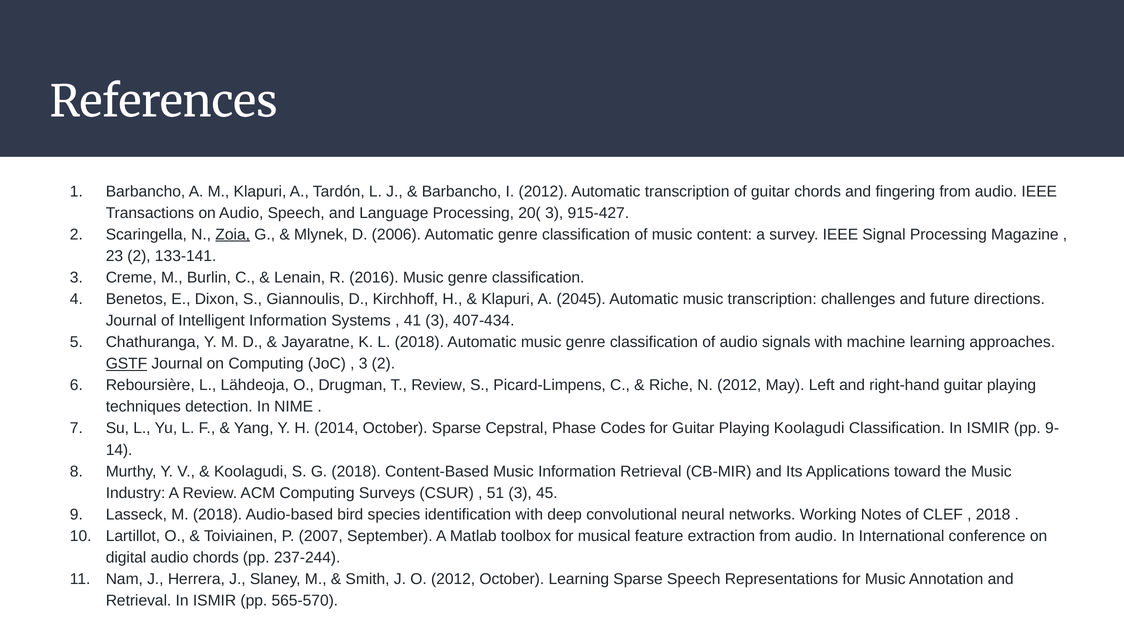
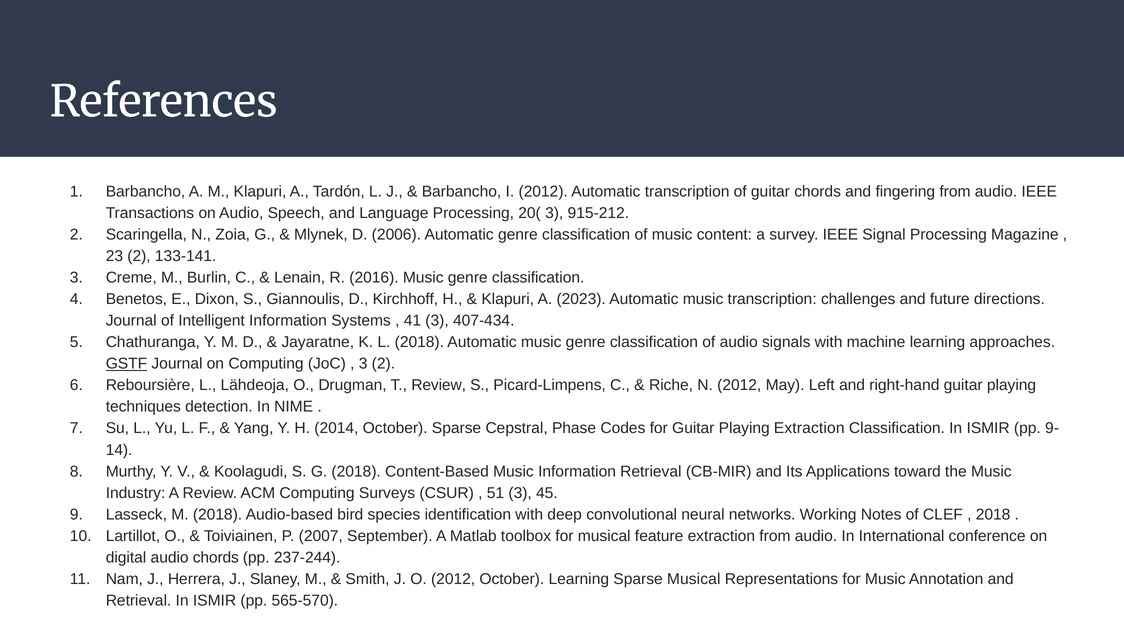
915-427: 915-427 -> 915-212 (598, 213)
Zoia underline: present -> none (233, 235)
2045: 2045 -> 2023 (581, 299)
Playing Koolagudi: Koolagudi -> Extraction (809, 429)
Sparse Speech: Speech -> Musical (694, 579)
